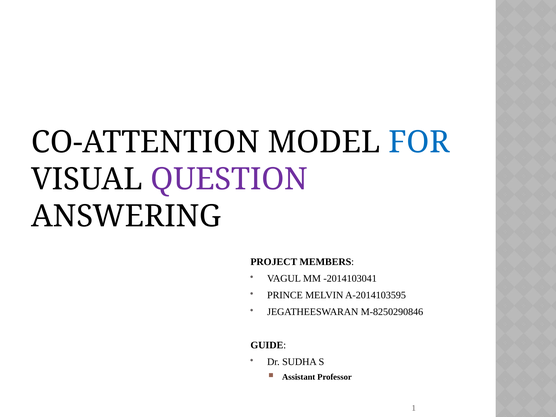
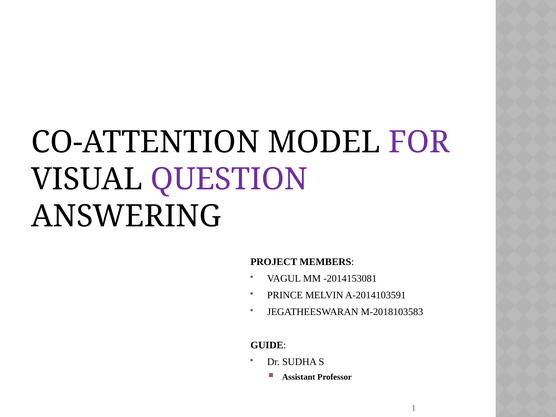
FOR colour: blue -> purple (419, 142)
-2014103041: -2014103041 -> -2014153081 (350, 278)
A-2014103595: A-2014103595 -> A-2014103591 (376, 295)
M-8250290846: M-8250290846 -> M-2018103583 (392, 312)
